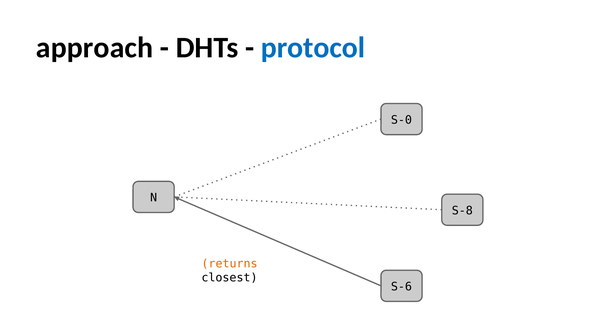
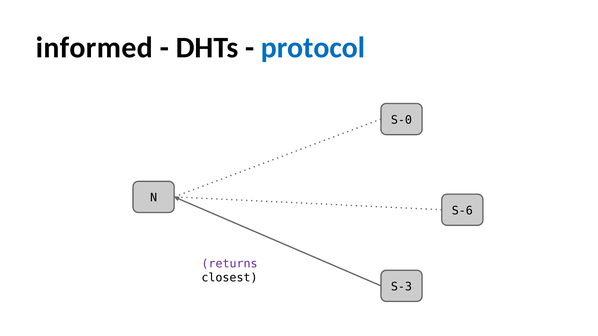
approach: approach -> informed (94, 48)
S-8: S-8 -> S-6 (462, 211)
returns colour: orange -> purple (230, 264)
S-6: S-6 -> S-3 (401, 287)
